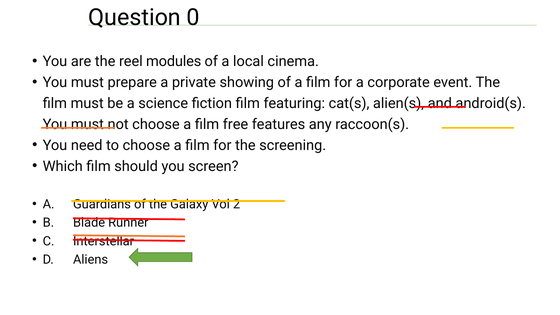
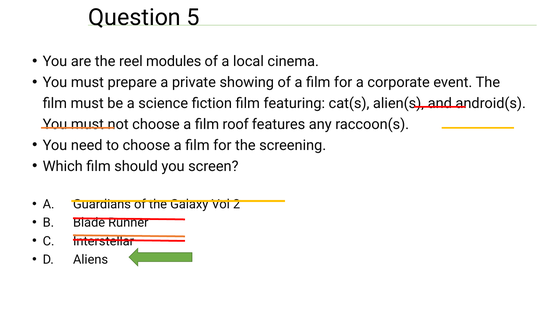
0: 0 -> 5 (193, 17)
free: free -> roof (236, 124)
